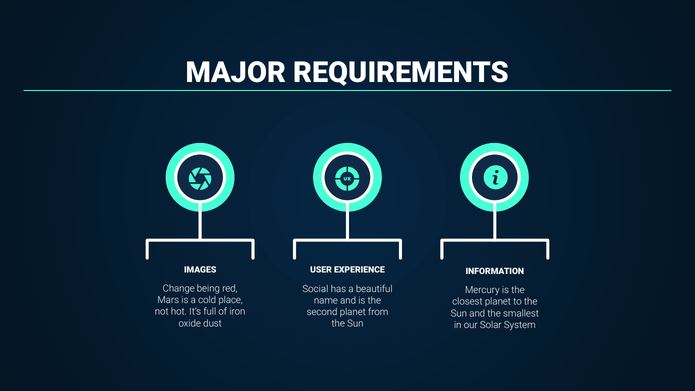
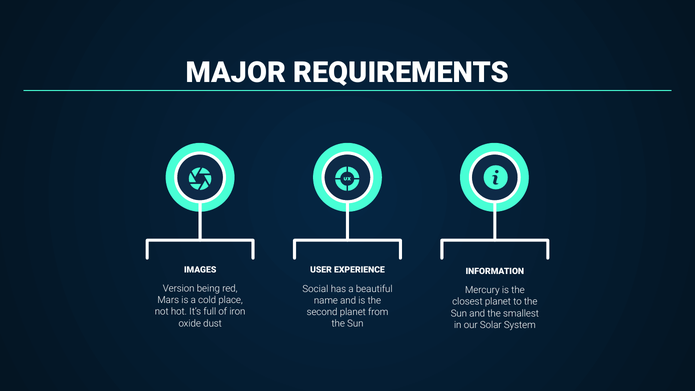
Change: Change -> Version (179, 289)
